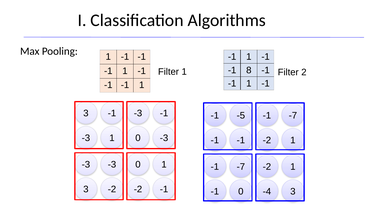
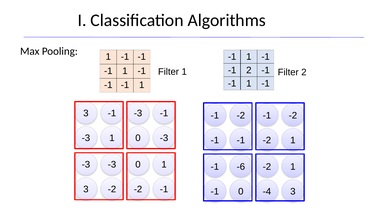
-1 8: 8 -> 2 (249, 70)
-5: -5 -> -2 (241, 115)
-7: -7 -> -2 (293, 115)
-7: -7 -> -6 (241, 167)
